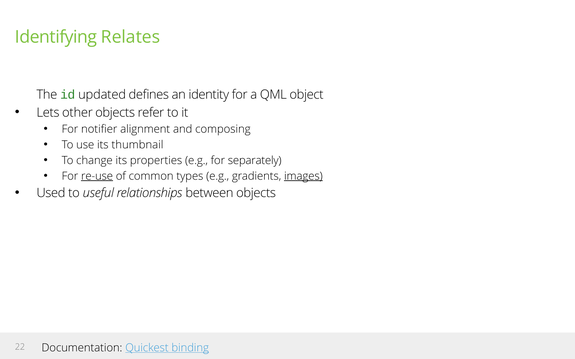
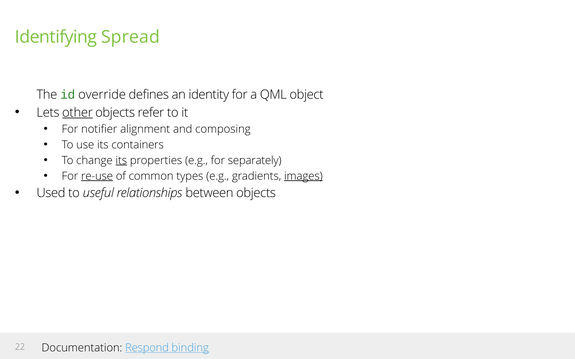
Relates: Relates -> Spread (130, 37)
updated: updated -> override (102, 95)
other underline: none -> present (77, 113)
thumbnail: thumbnail -> containers (138, 145)
its underline: none -> present (121, 161)
Quickest: Quickest -> Respond (147, 348)
